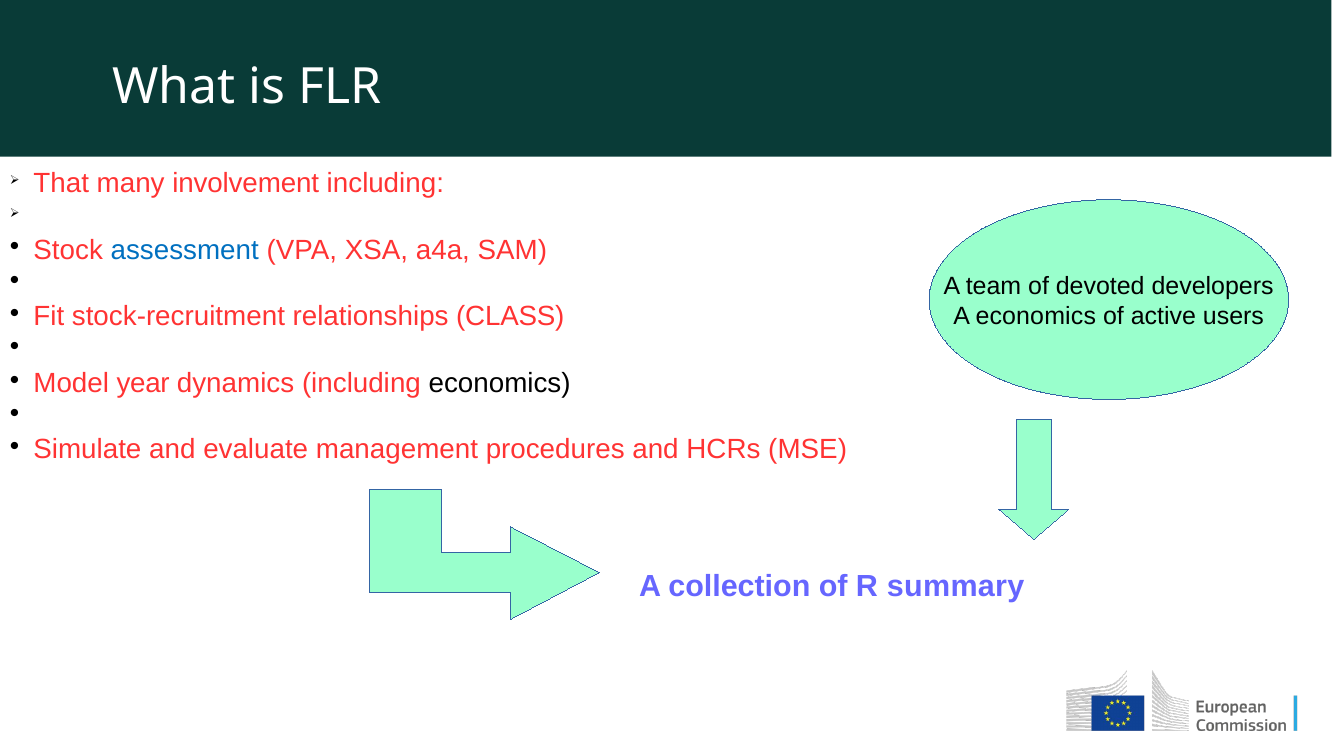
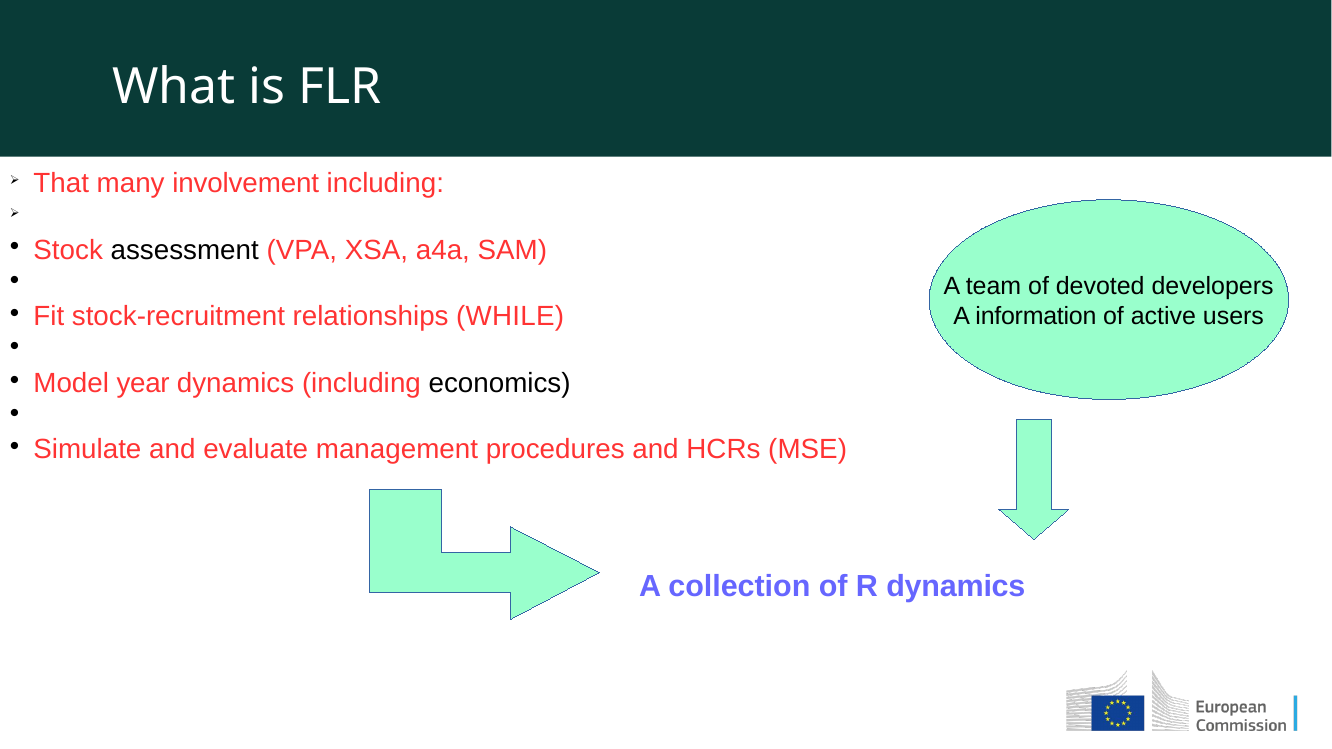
assessment colour: blue -> black (185, 250)
A economics: economics -> information (1036, 316)
CLASS: CLASS -> WHILE (510, 317)
R summary: summary -> dynamics (956, 587)
